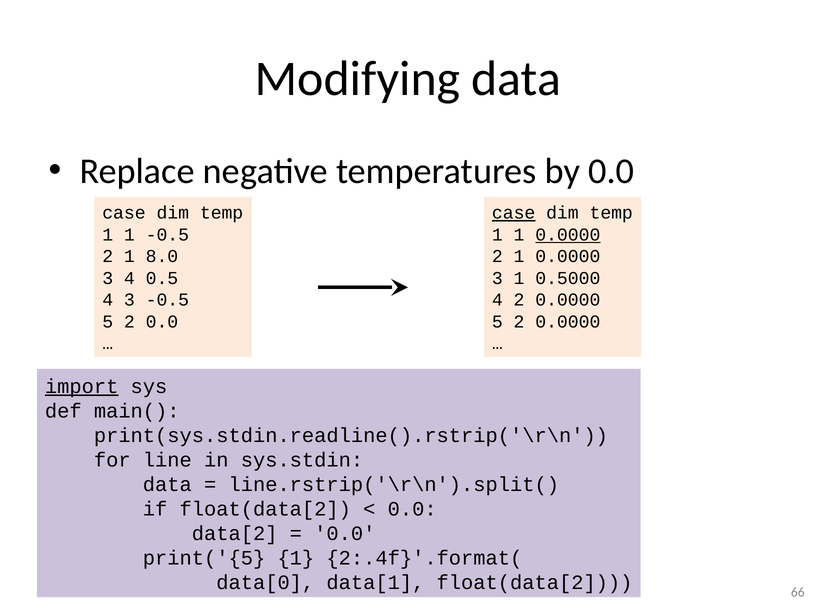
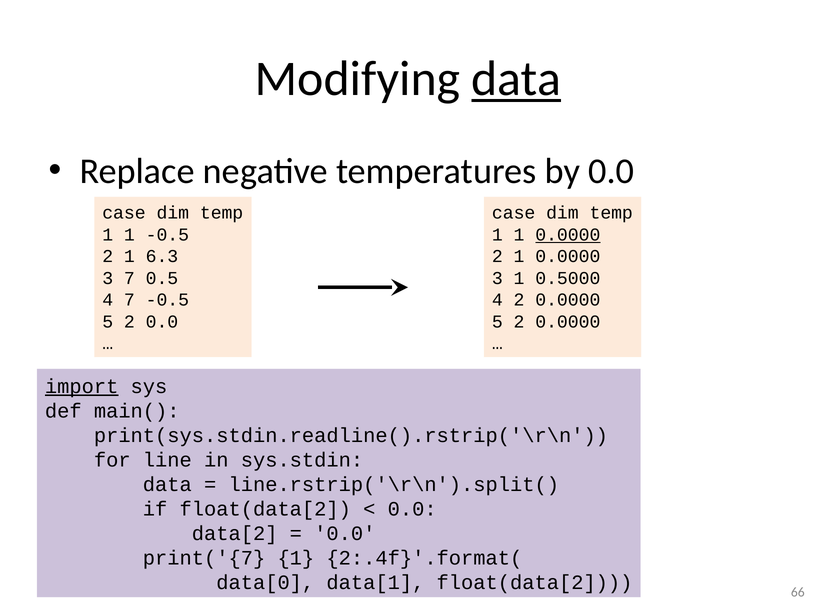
data underline: none -> present (516, 79)
case underline: present -> none (514, 213)
8.0: 8.0 -> 6.3 (162, 256)
3 4: 4 -> 7 (129, 278)
4 3: 3 -> 7 (129, 300)
print('{5: print('{5 -> print('{7 (204, 558)
